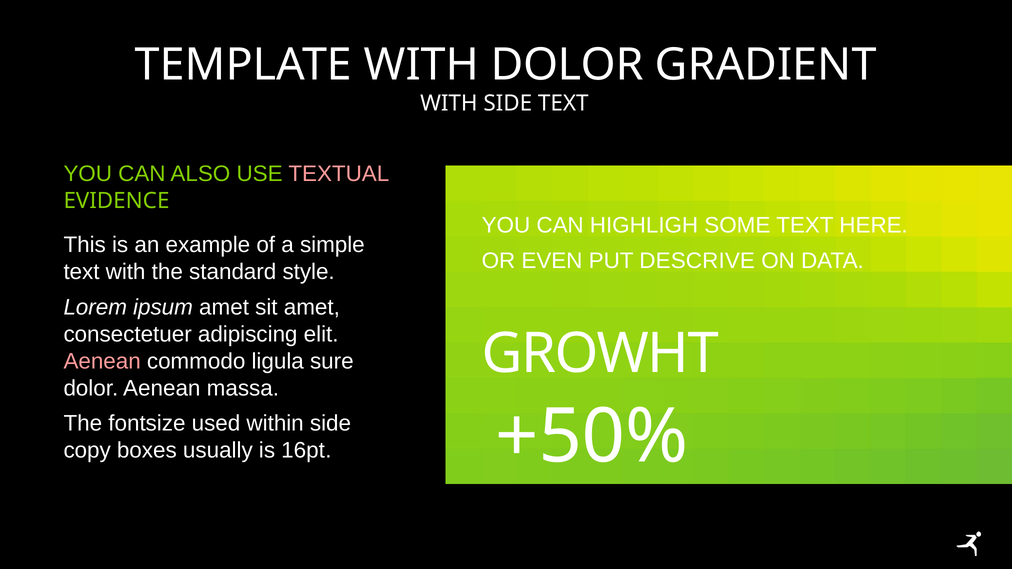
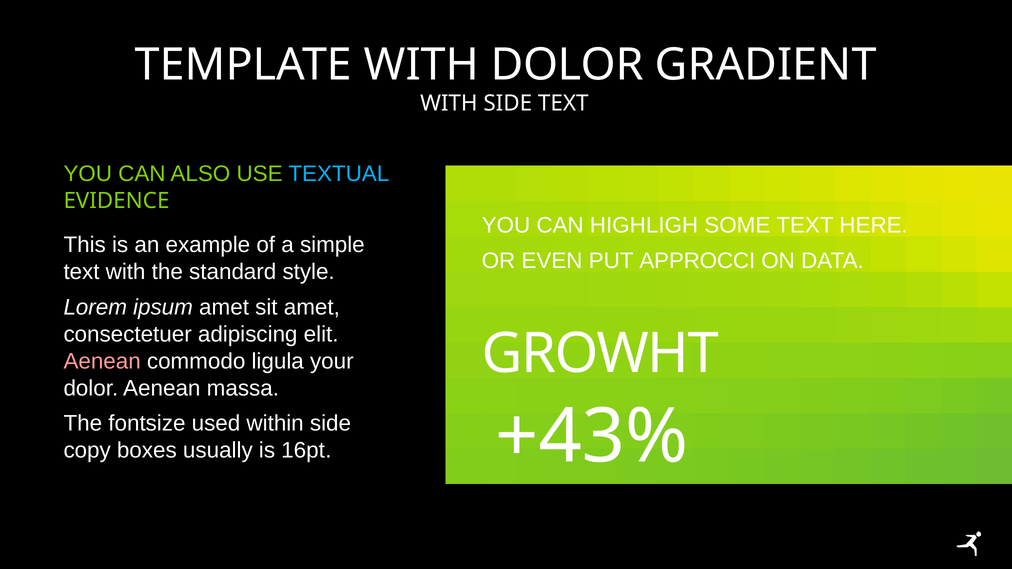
TEXTUAL colour: pink -> light blue (339, 174)
DESCRIVE: DESCRIVE -> APPROCCI (697, 261)
sure: sure -> your (332, 361)
+50%: +50% -> +43% (592, 437)
